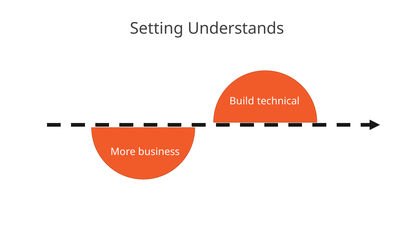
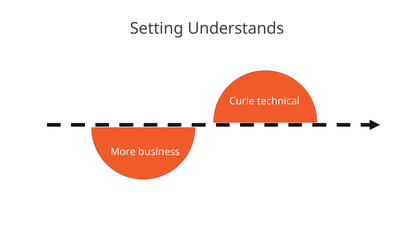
Build: Build -> Curie (242, 101)
